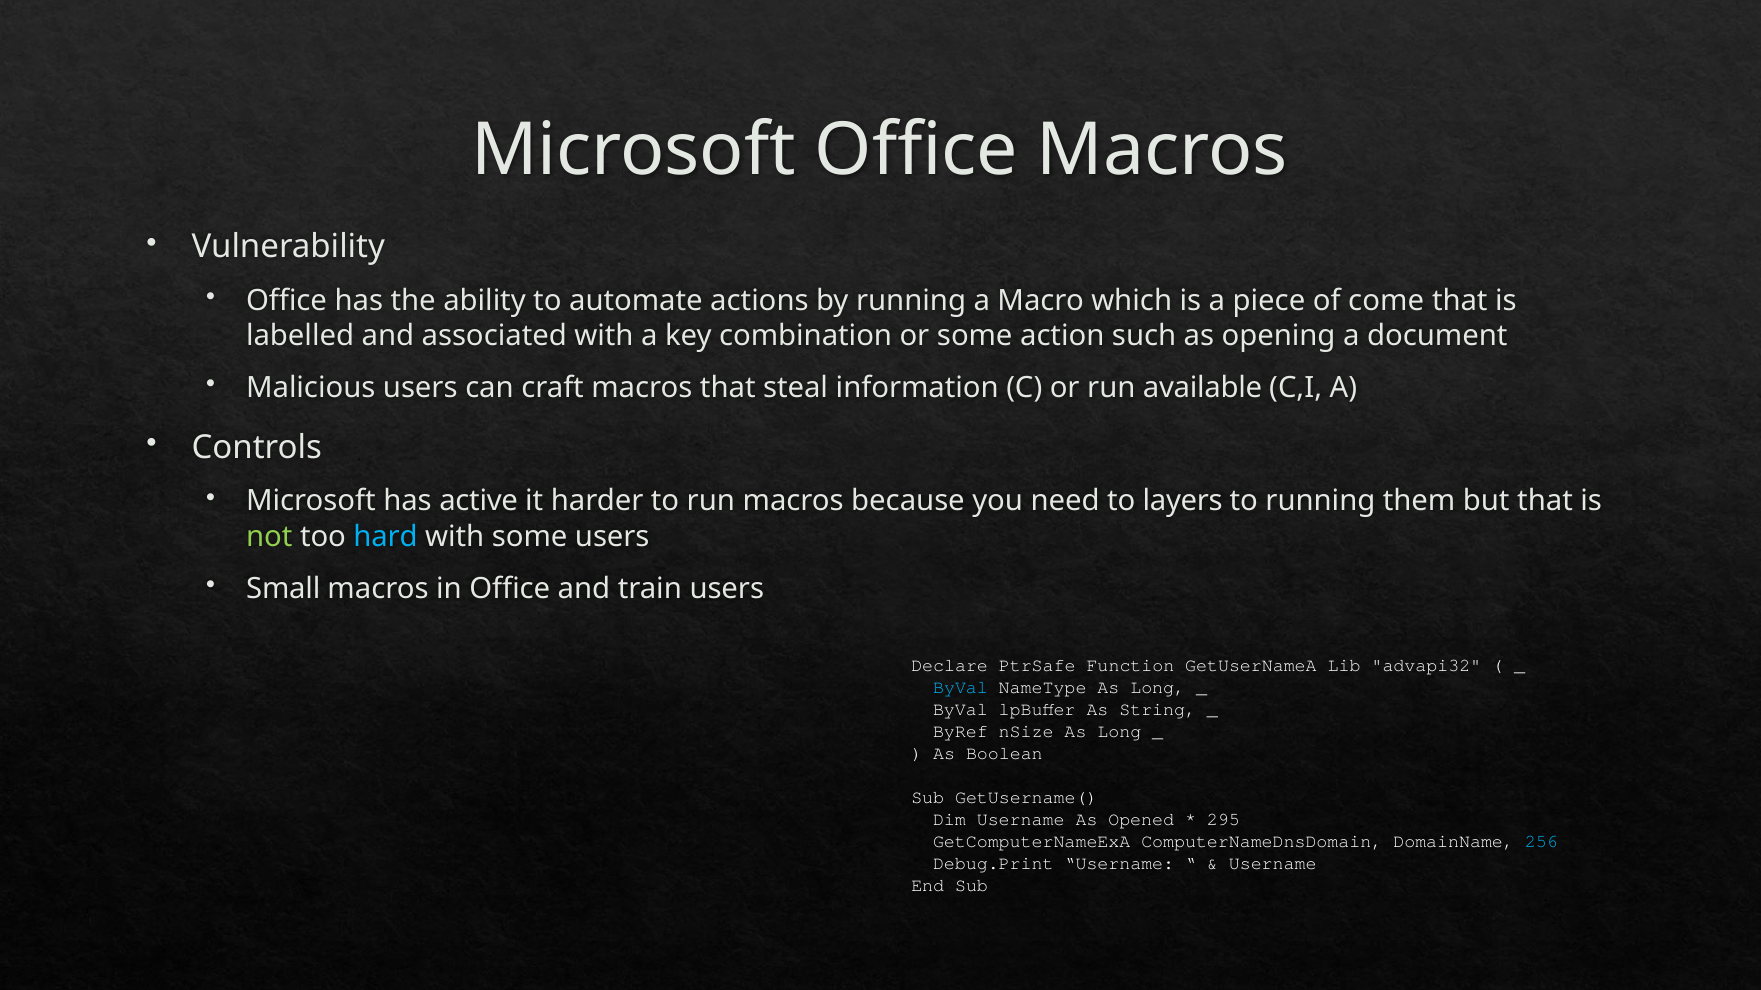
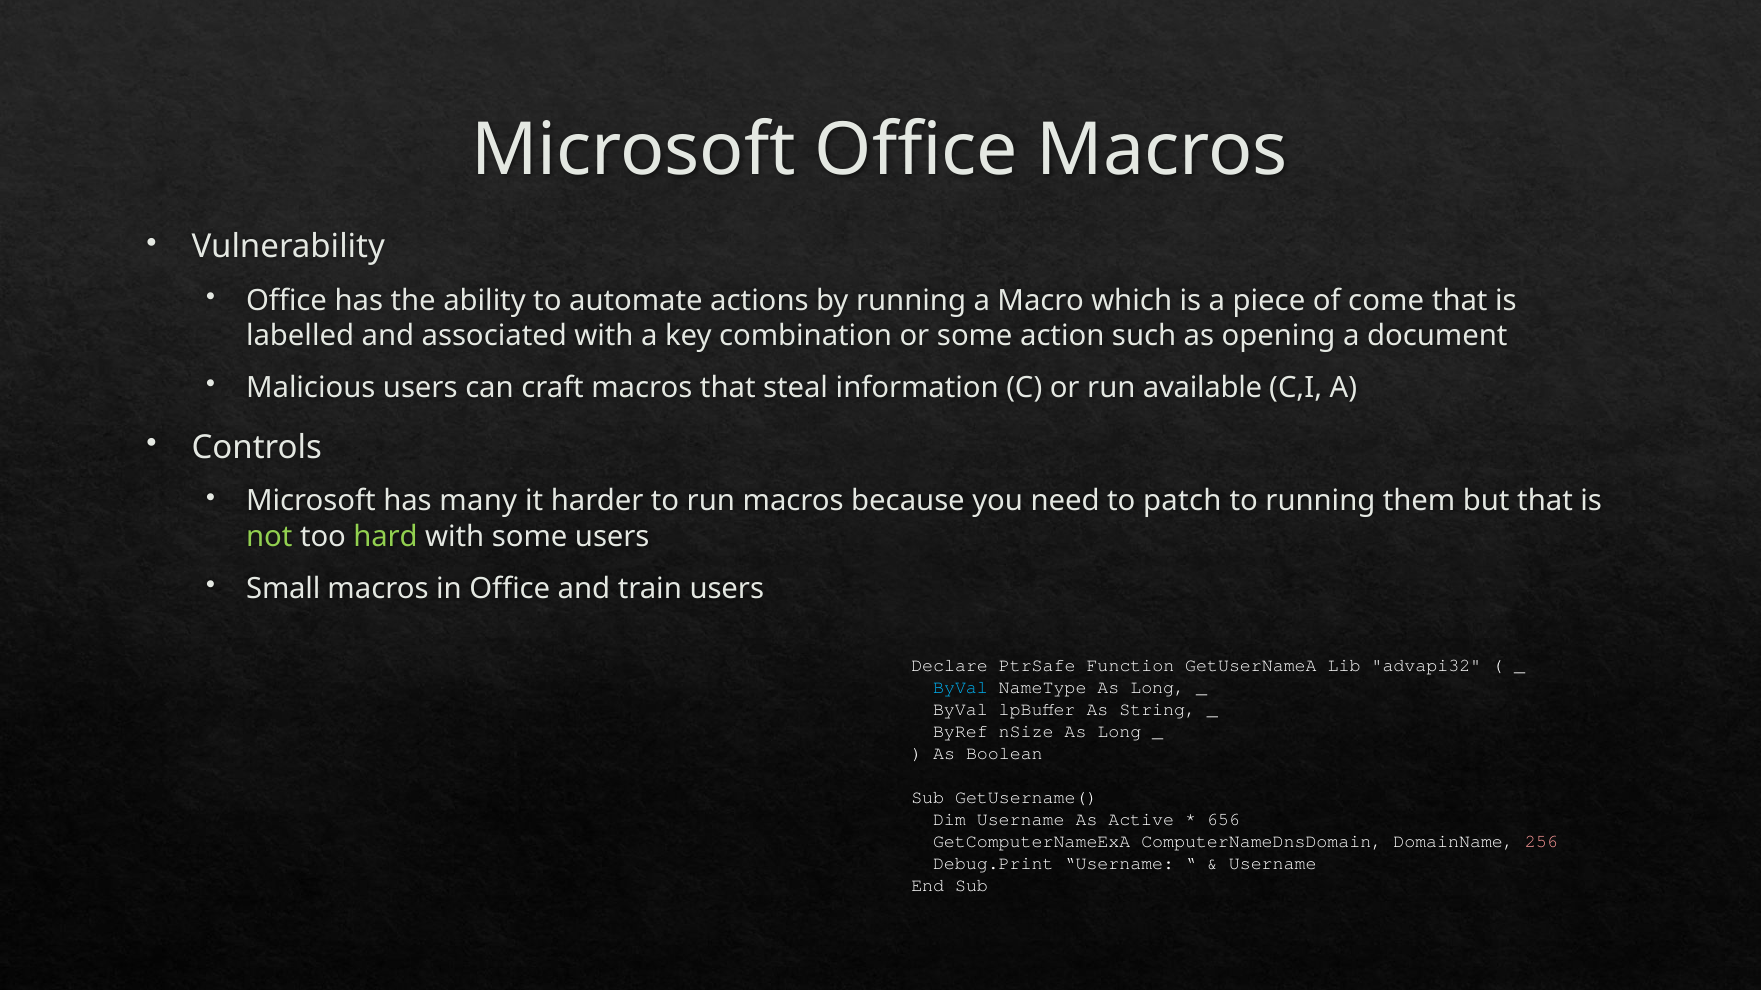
active: active -> many (478, 502)
layers: layers -> patch (1182, 502)
hard colour: light blue -> light green (386, 537)
Opened: Opened -> Active (1141, 820)
295: 295 -> 656 (1223, 820)
256 colour: light blue -> pink (1541, 842)
